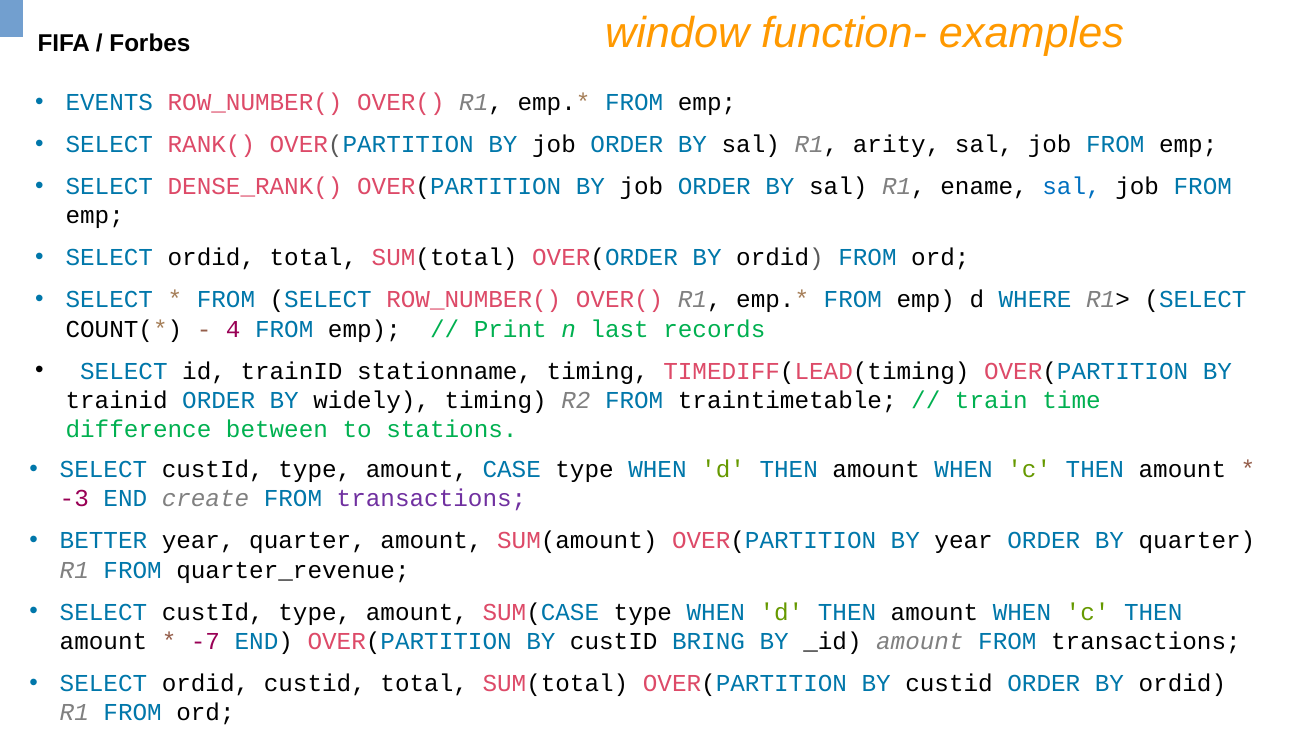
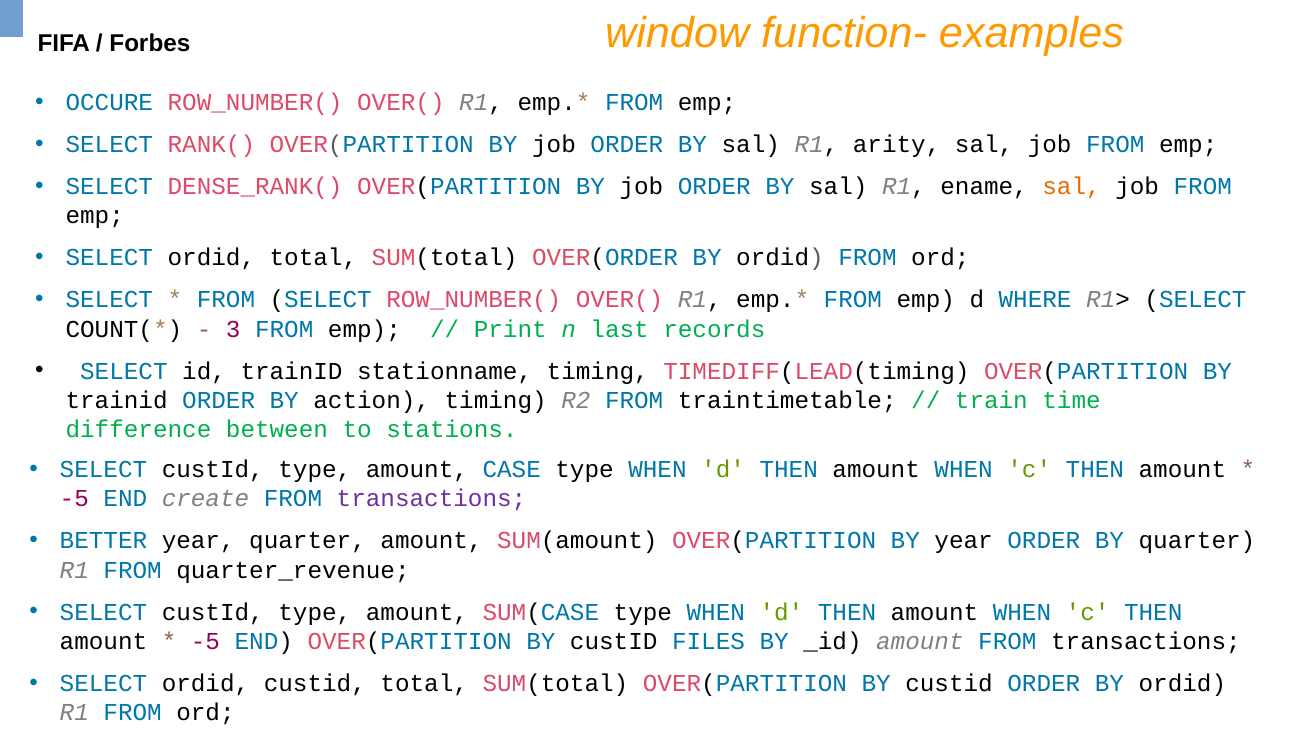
EVENTS: EVENTS -> OCCURE (109, 102)
sal colour: blue -> orange (1072, 186)
4: 4 -> 3 (233, 329)
widely: widely -> action (372, 400)
-3: -3 -> -5 (74, 499)
-7: -7 -> -5 (205, 641)
BRING: BRING -> FILES (709, 641)
